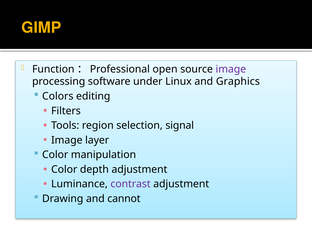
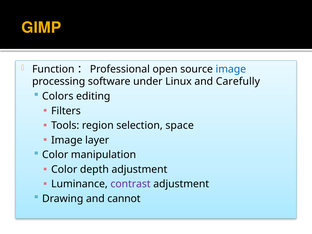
image colour: purple -> blue (231, 69)
Graphics: Graphics -> Carefully (238, 82)
signal: signal -> space (180, 125)
